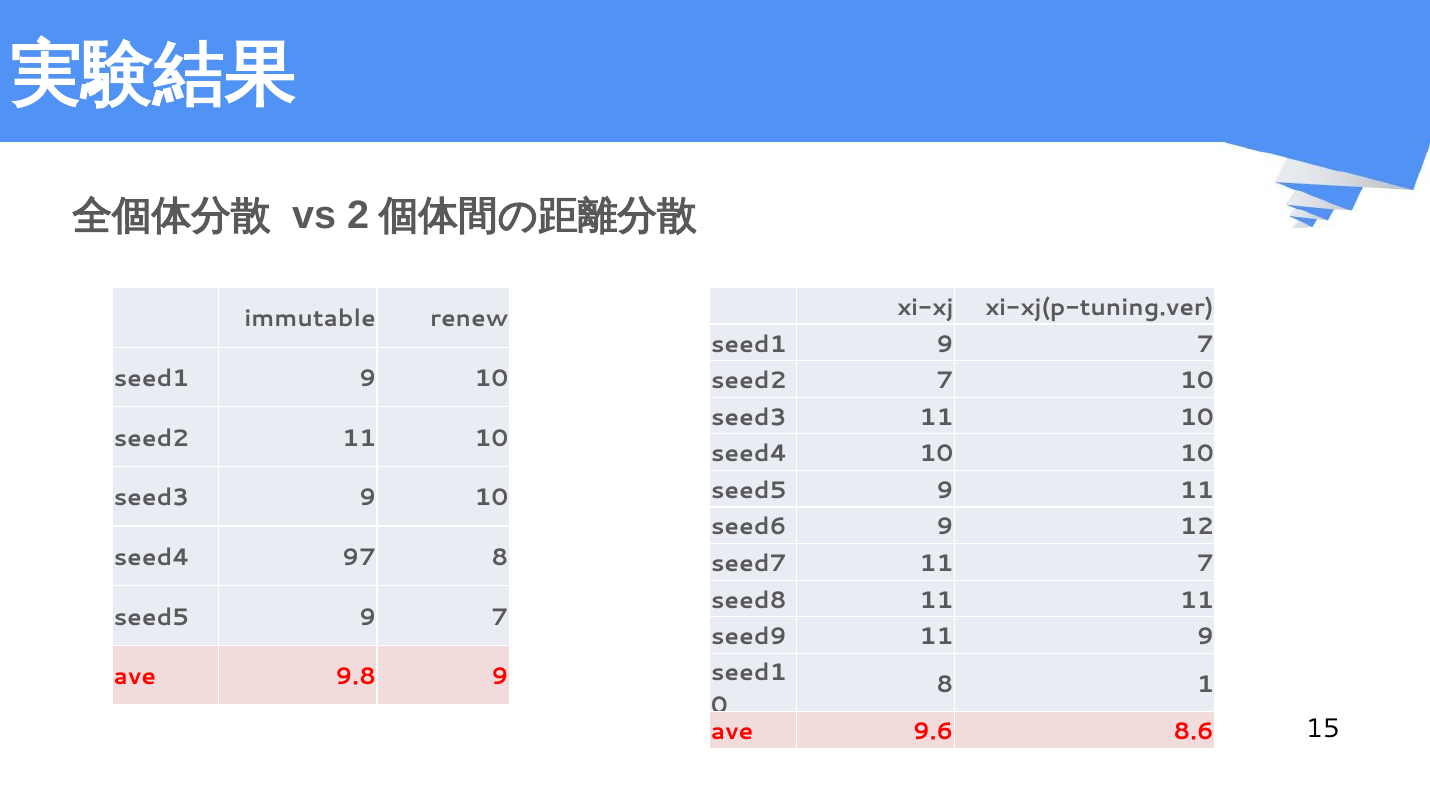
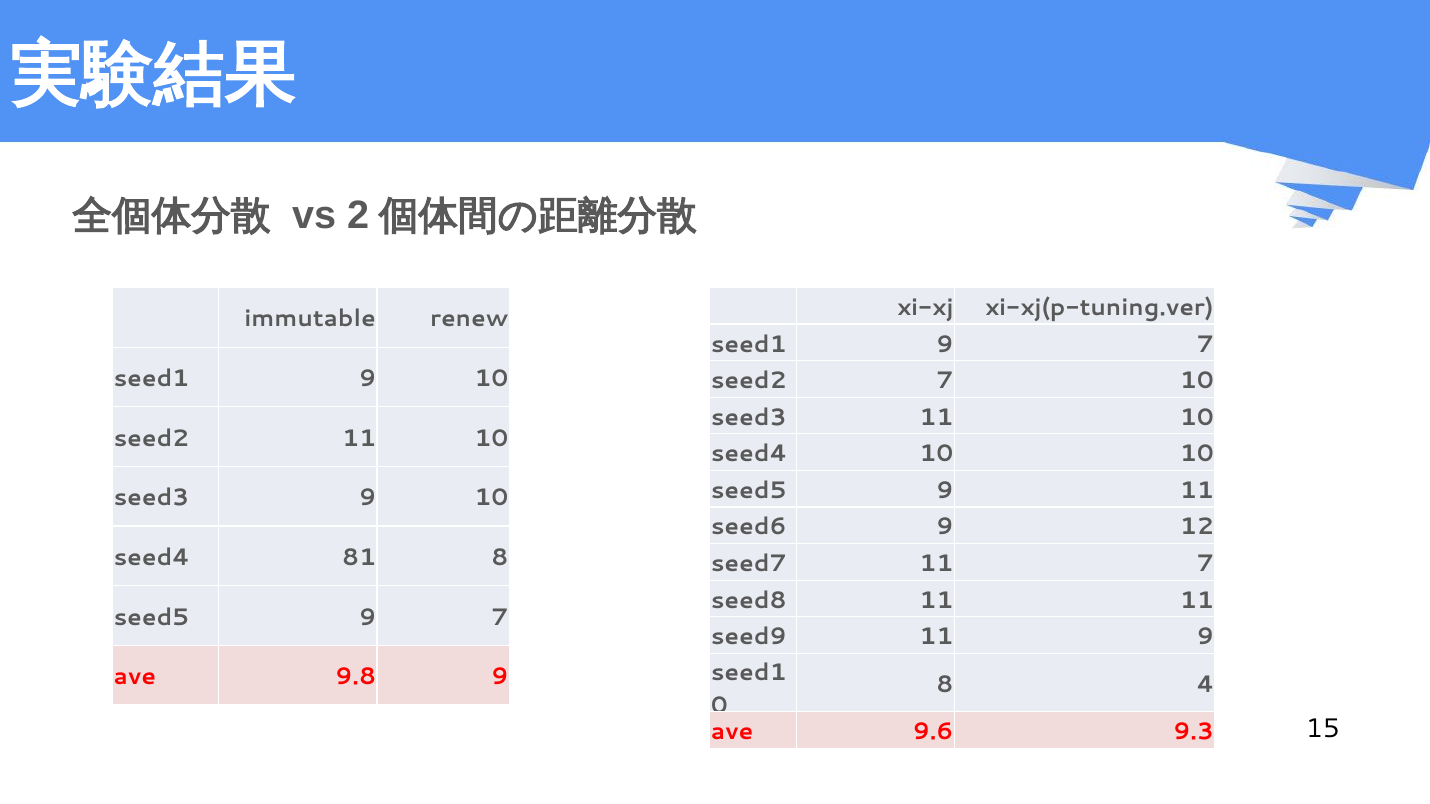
97: 97 -> 81 (359, 558)
1: 1 -> 4 (1206, 685)
8.6: 8.6 -> 9.3 (1194, 732)
